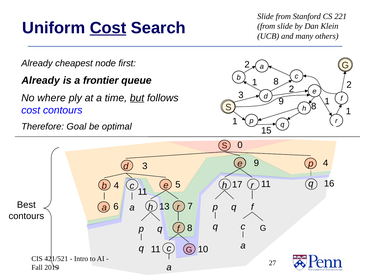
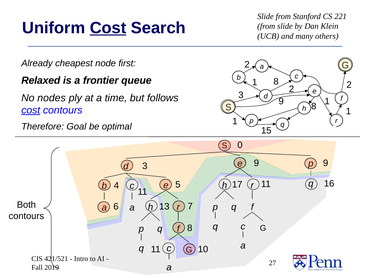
Already: Already -> Relaxed (41, 80)
where: where -> nodes (52, 98)
but underline: present -> none (137, 98)
cost underline: none -> present (31, 110)
9 4: 4 -> 9 (326, 163)
Best: Best -> Both (26, 204)
